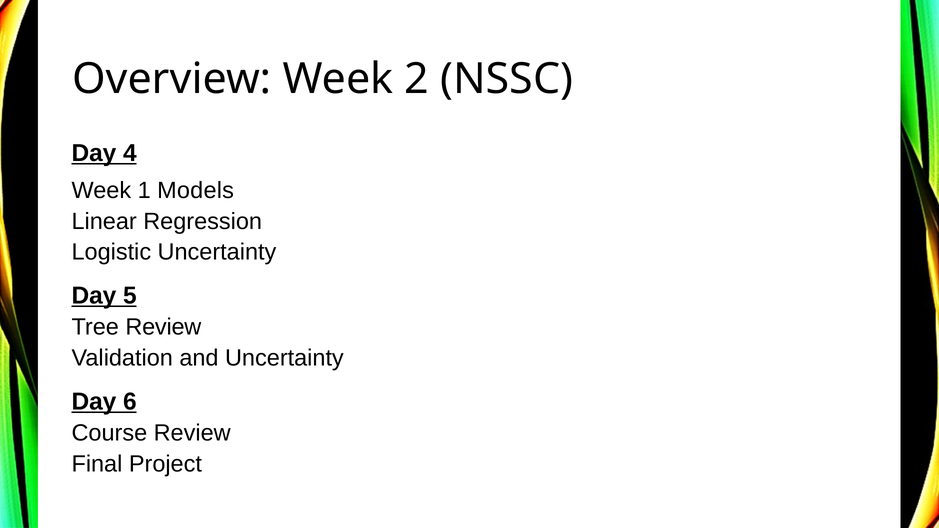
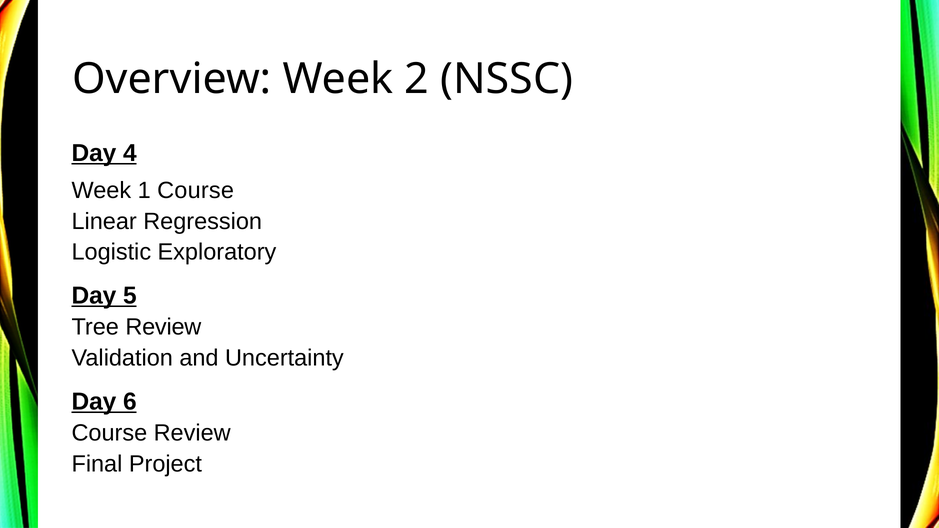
1 Models: Models -> Course (196, 190)
Logistic Uncertainty: Uncertainty -> Exploratory (217, 252)
